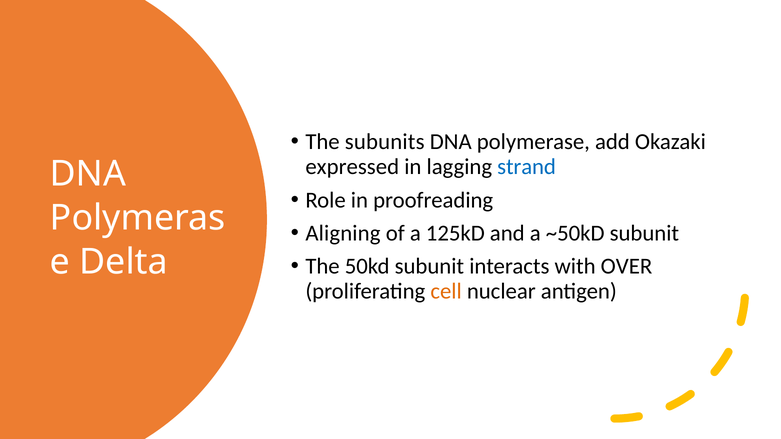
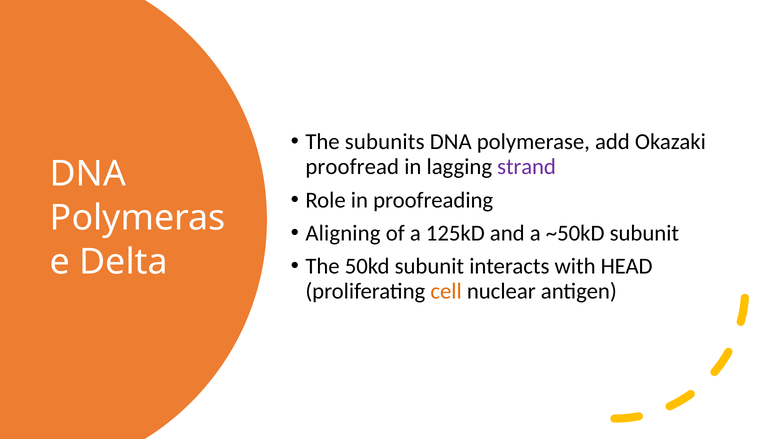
expressed: expressed -> proofread (352, 167)
strand colour: blue -> purple (527, 167)
OVER: OVER -> HEAD (627, 267)
